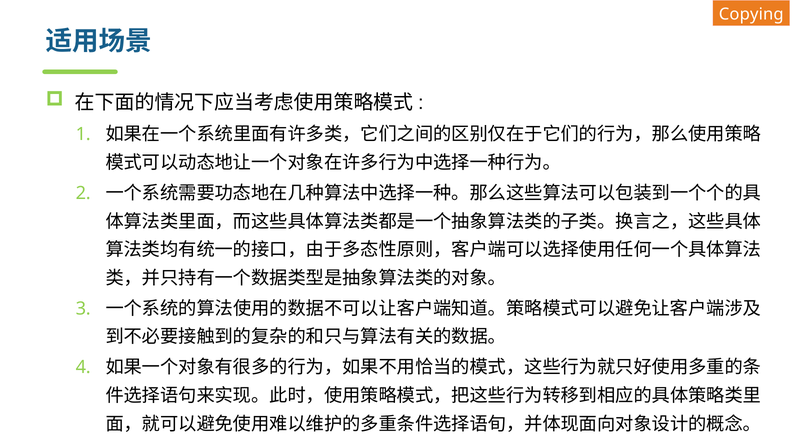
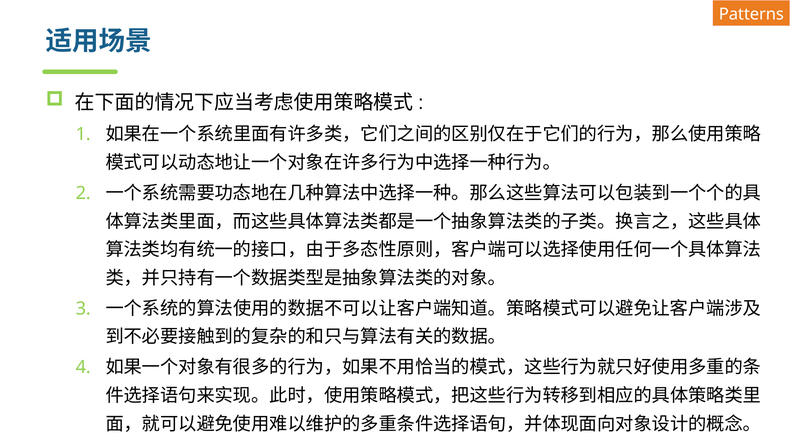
Copying: Copying -> Patterns (751, 14)
